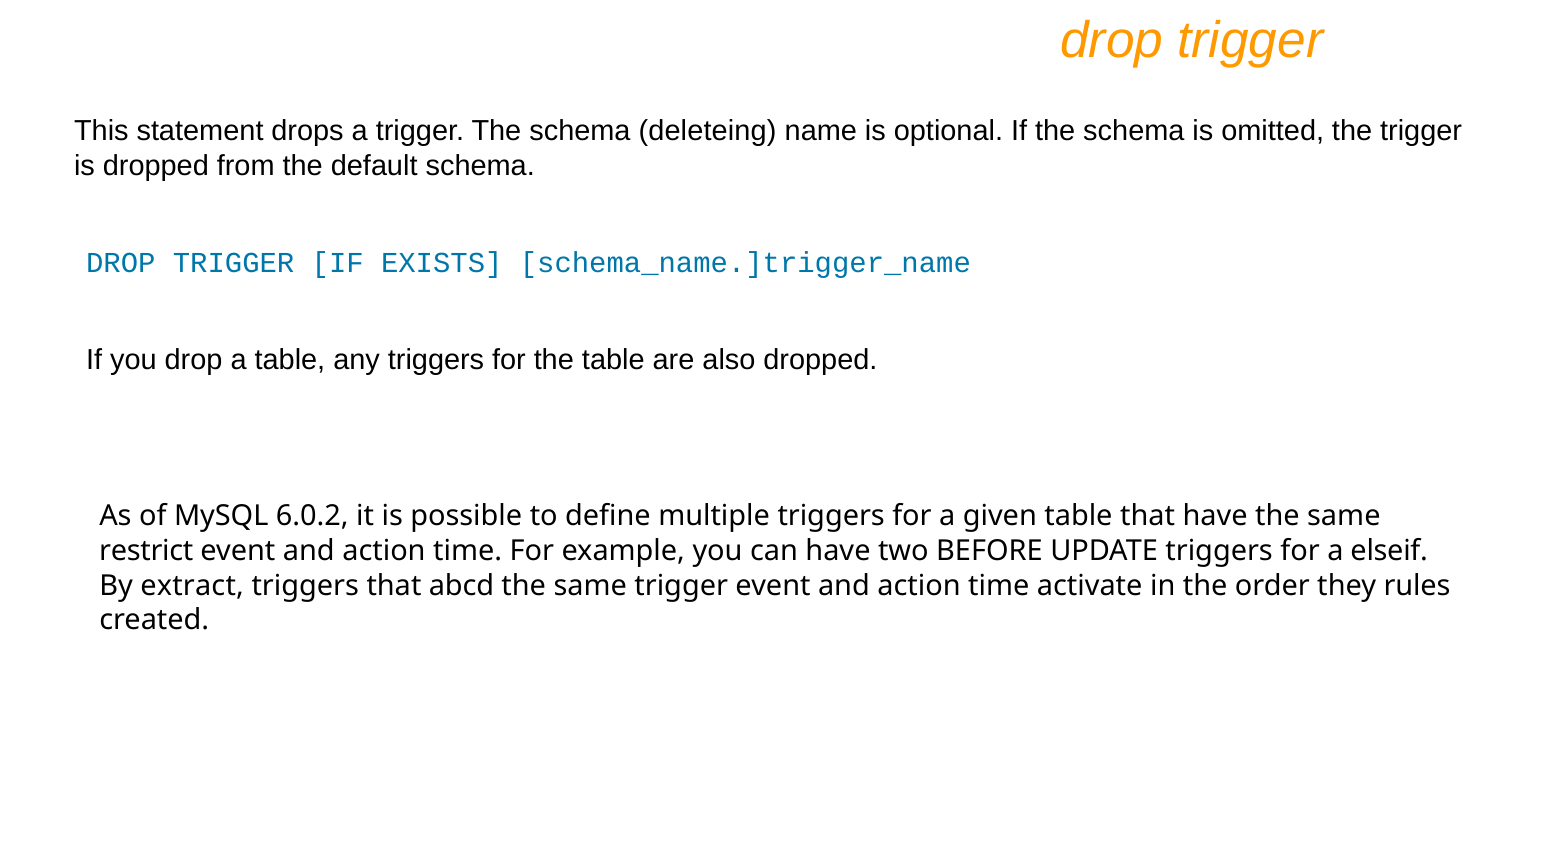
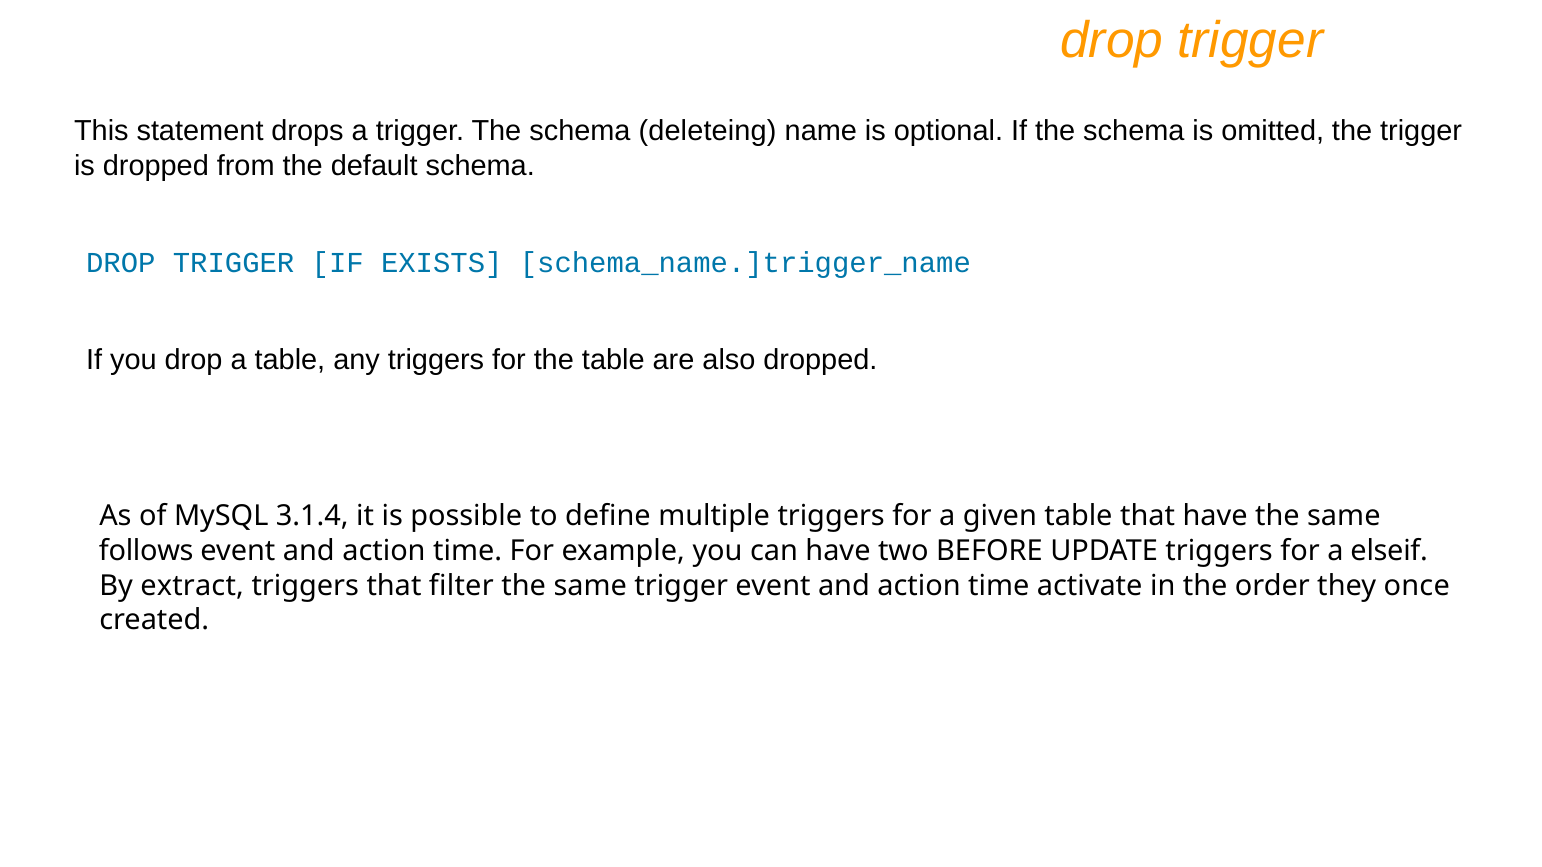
6.0.2: 6.0.2 -> 3.1.4 (312, 517)
restrict: restrict -> follows (146, 551)
abcd: abcd -> filter (461, 586)
rules: rules -> once (1417, 586)
